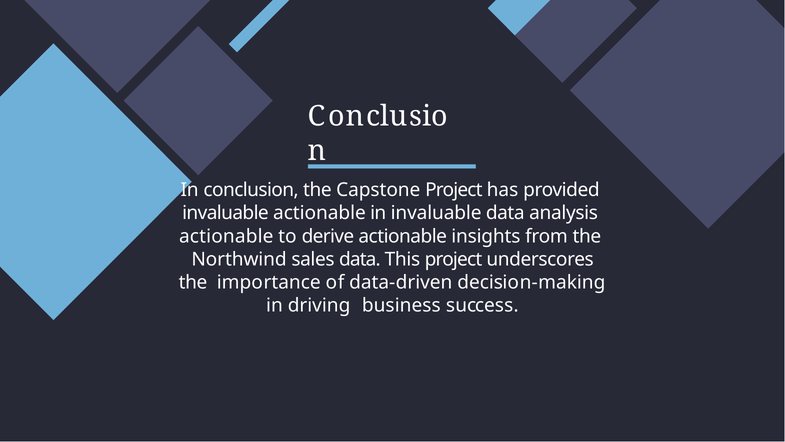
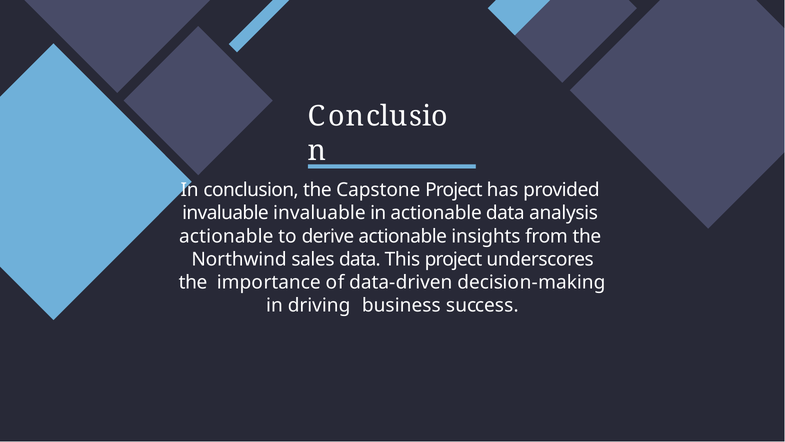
invaluable actionable: actionable -> invaluable (319, 213)
in invaluable: invaluable -> actionable (436, 213)
